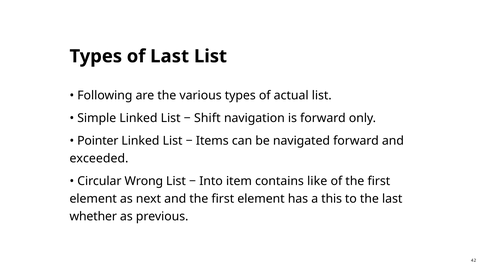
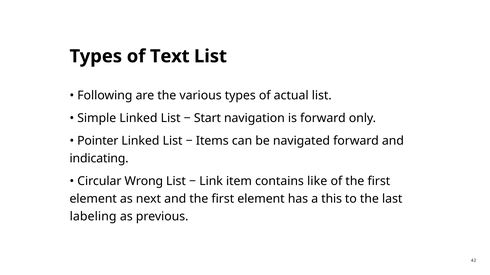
of Last: Last -> Text (170, 56)
Shift: Shift -> Start (207, 118)
exceeded: exceeded -> indicating (99, 159)
Into: Into -> Link (211, 182)
whether: whether -> labeling (93, 217)
